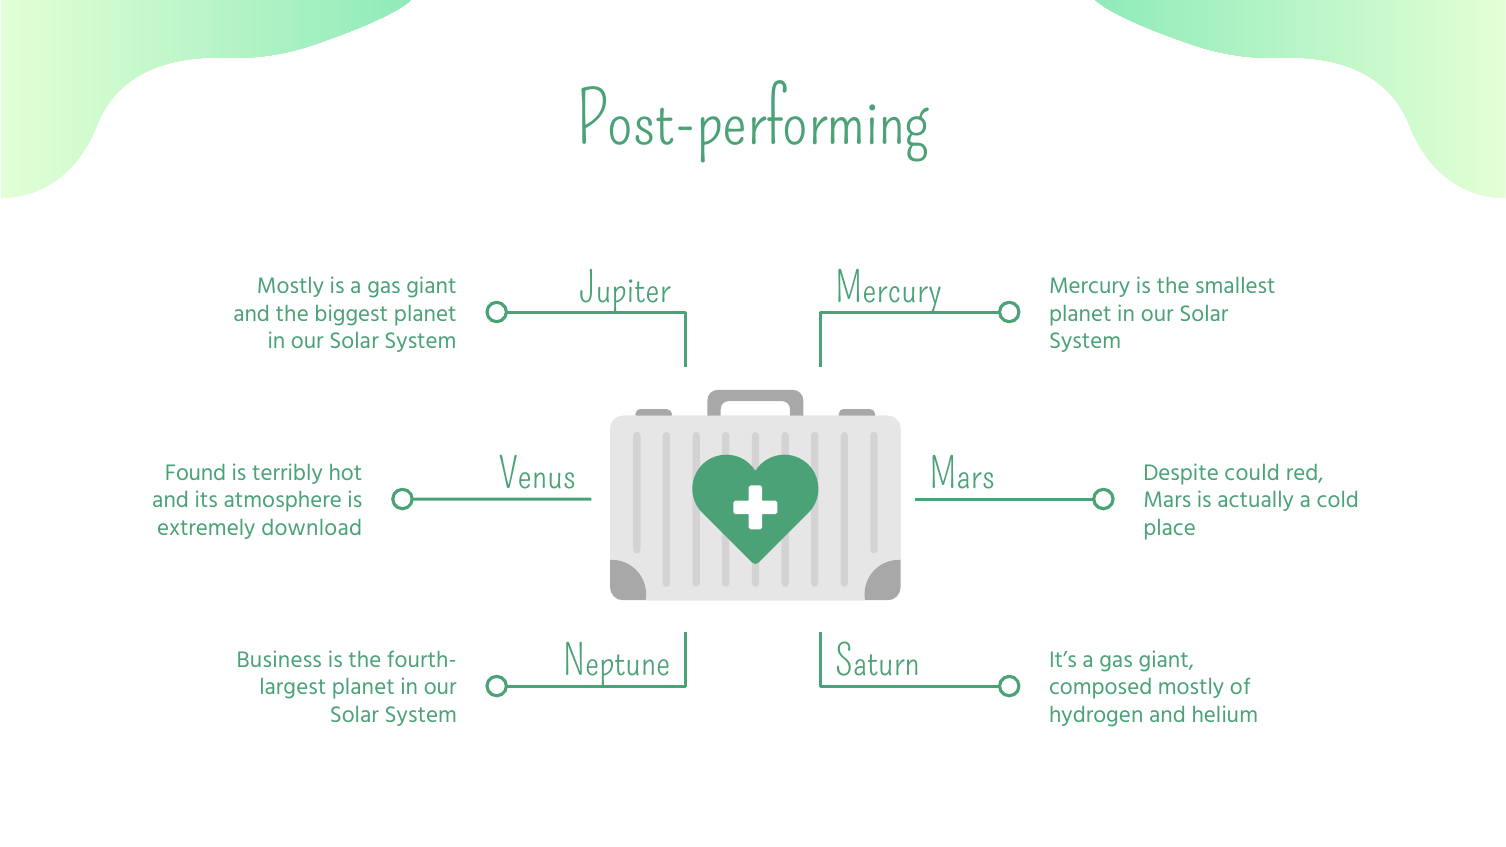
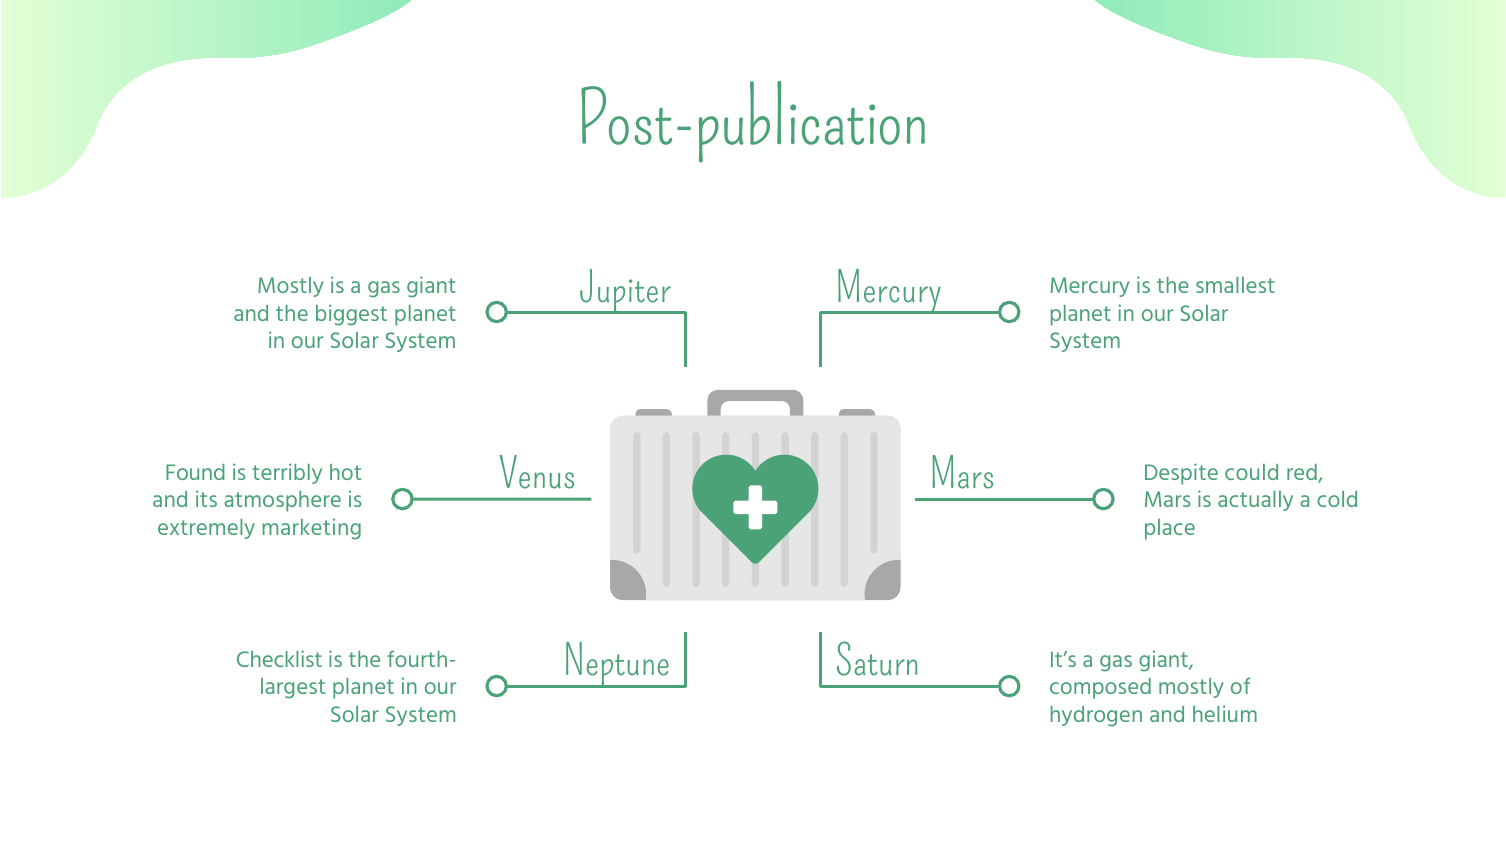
Post-performing: Post-performing -> Post-publication (753, 120)
download: download -> marketing (312, 528)
Business: Business -> Checklist (279, 660)
